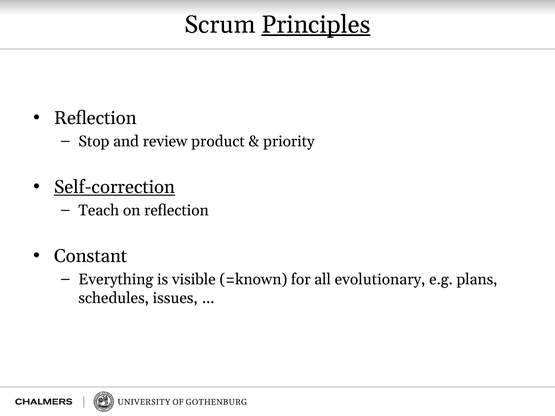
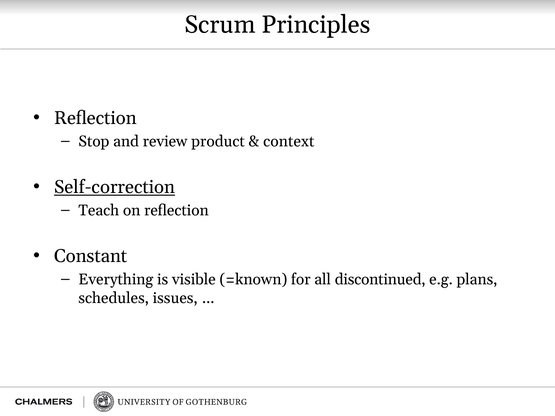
Principles underline: present -> none (316, 25)
priority: priority -> context (289, 141)
evolutionary: evolutionary -> discontinued (380, 280)
